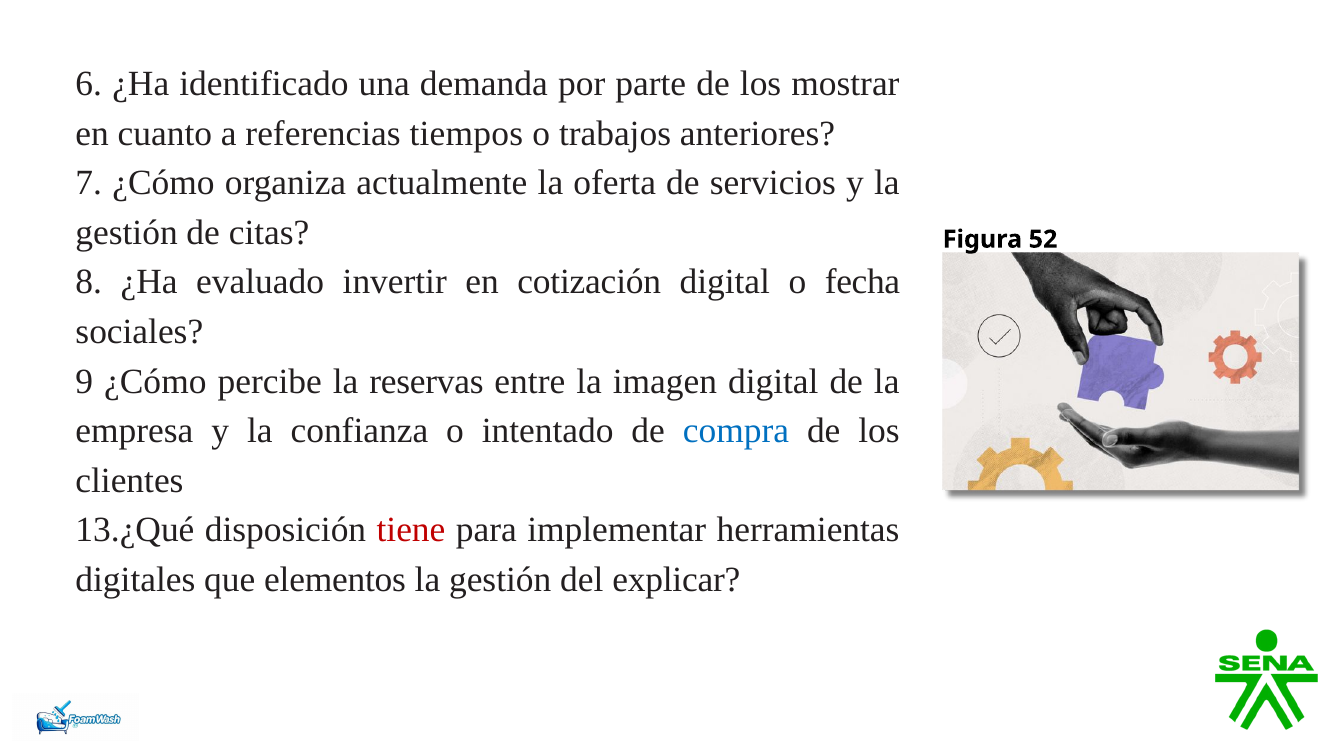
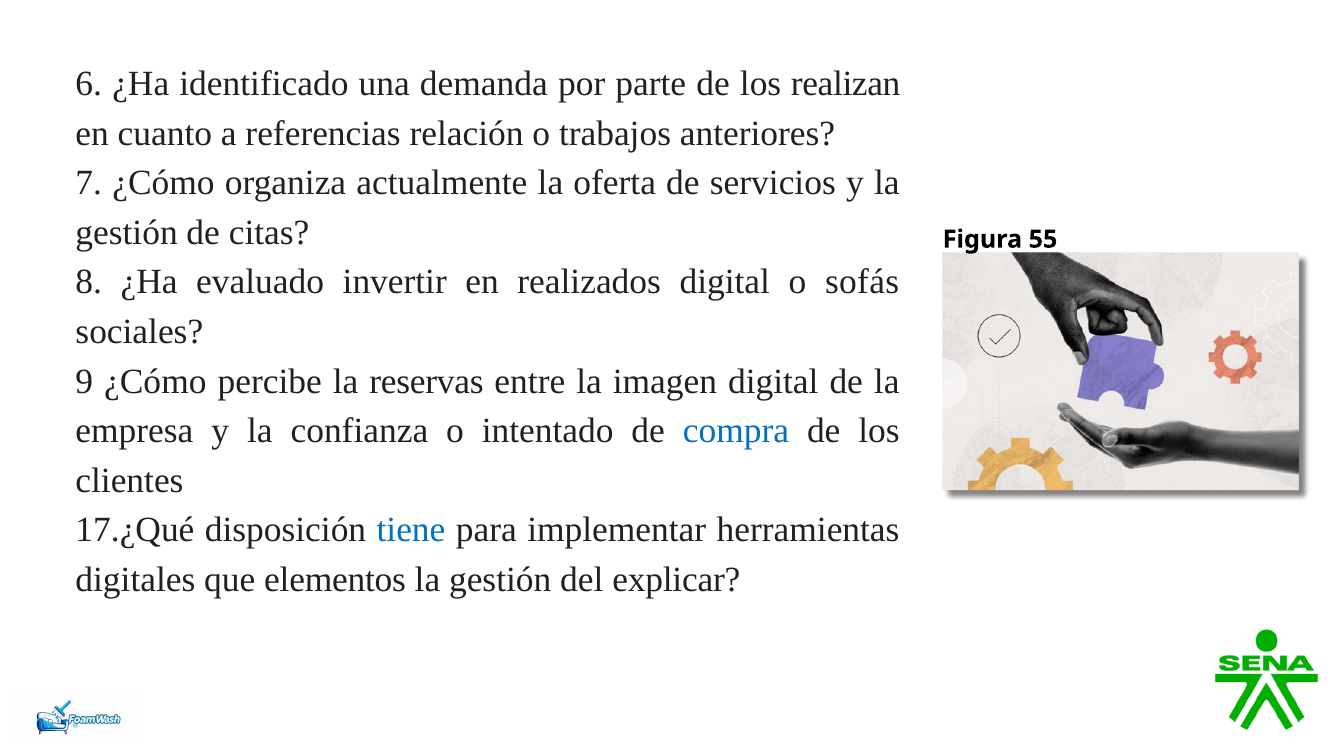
mostrar: mostrar -> realizan (846, 84)
tiempos: tiempos -> relación (467, 133)
52: 52 -> 55 (1043, 239)
cotización: cotización -> realizados (589, 282)
fecha: fecha -> sofás (862, 282)
13.¿Qué: 13.¿Qué -> 17.¿Qué (135, 530)
tiene colour: red -> blue (411, 530)
